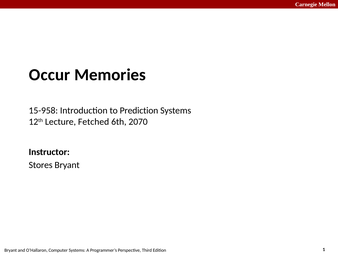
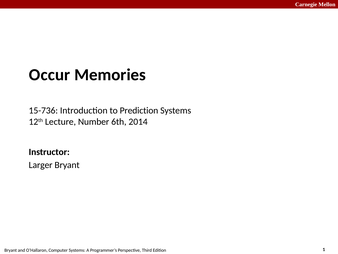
15-958: 15-958 -> 15-736 (43, 110)
Fetched: Fetched -> Number (94, 122)
2070: 2070 -> 2014 (138, 122)
Stores: Stores -> Larger (41, 165)
